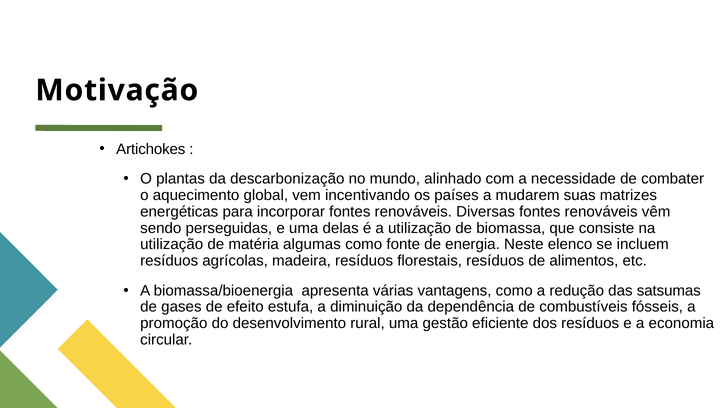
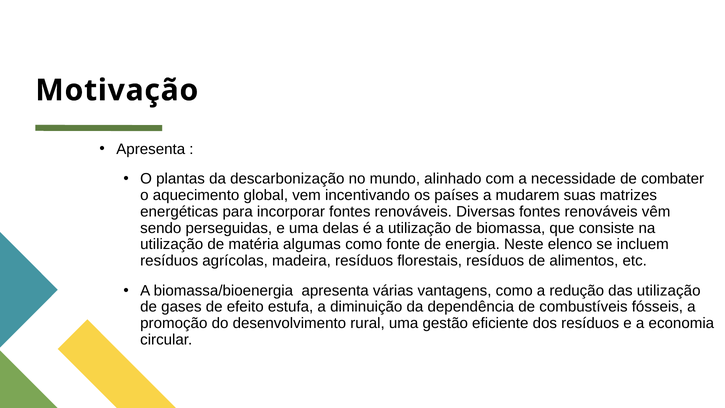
Artichokes: Artichokes -> Apresenta (151, 149)
das satsumas: satsumas -> utilização (669, 291)
